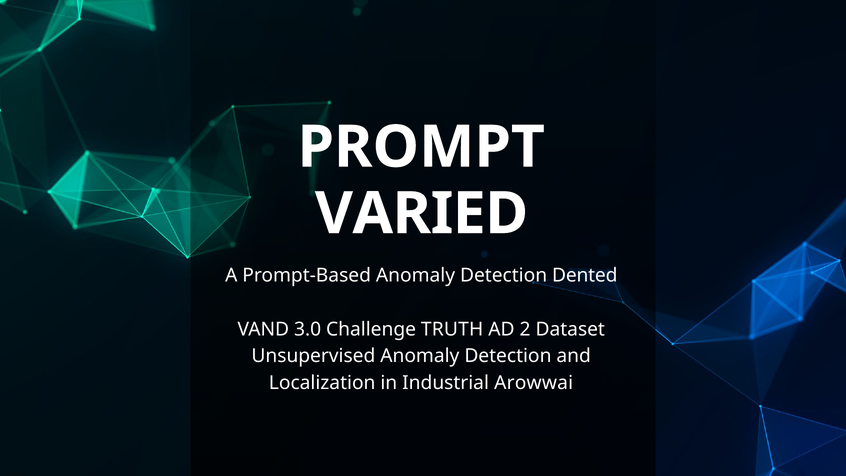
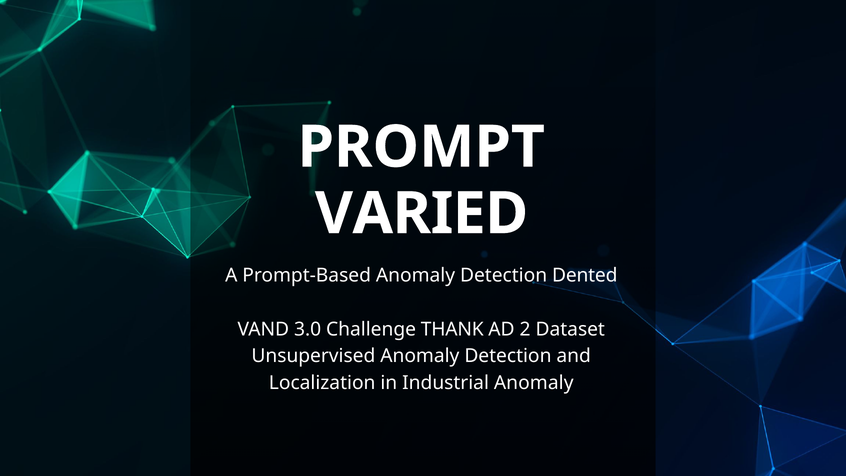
TRUTH: TRUTH -> THANK (452, 329)
Industrial Arowwai: Arowwai -> Anomaly (534, 383)
